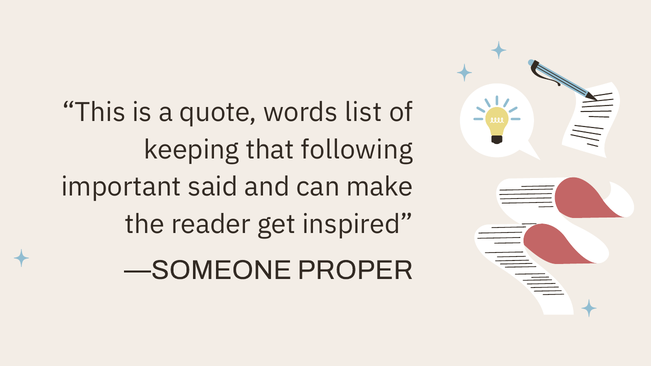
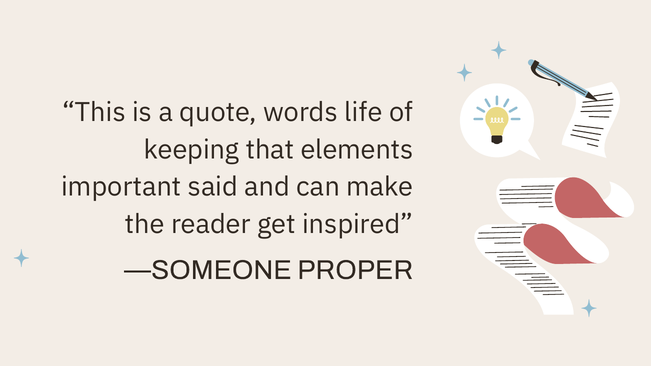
list: list -> life (363, 112)
following: following -> elements (357, 150)
